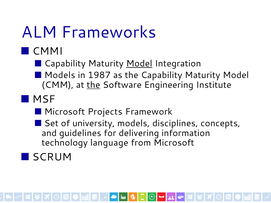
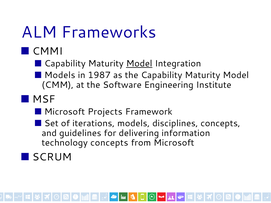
the underline: present -> none (93, 85)
university: university -> iterations (94, 123)
technology language: language -> concepts (109, 143)
